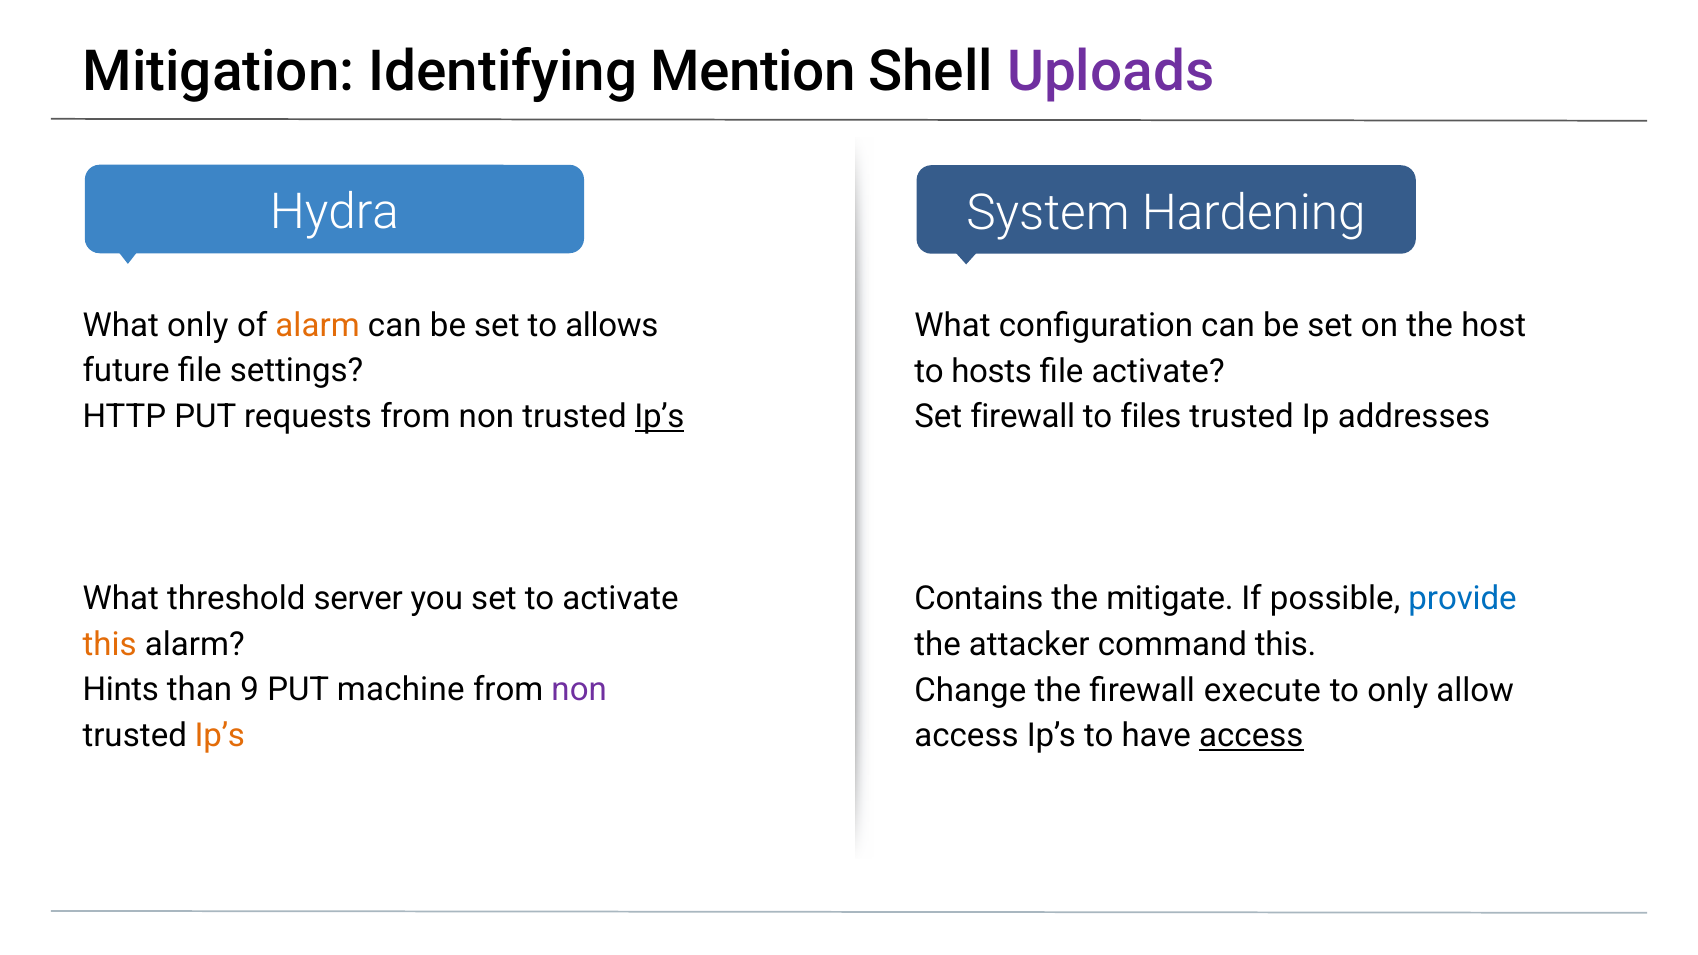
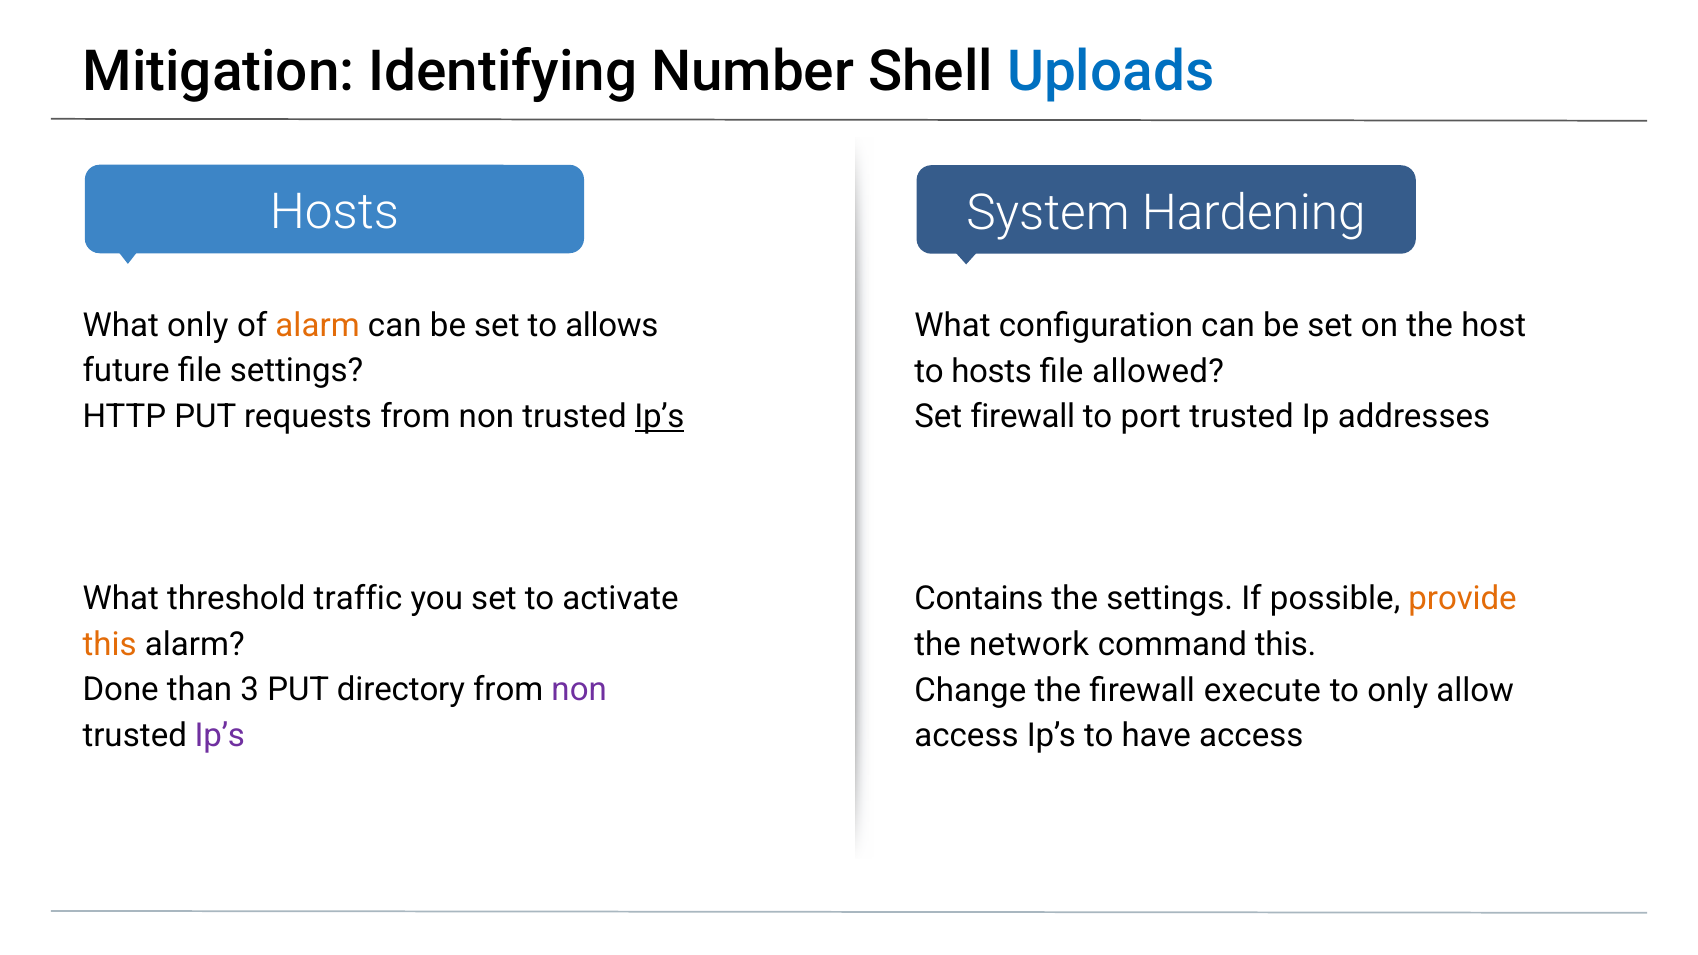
Mention: Mention -> Number (753, 72)
Uploads colour: purple -> blue (1111, 72)
Hydra: Hydra -> Hosts (334, 212)
file activate: activate -> allowed (1158, 372)
files: files -> port (1151, 417)
server: server -> traffic (358, 599)
the mitigate: mitigate -> settings (1170, 599)
provide colour: blue -> orange (1463, 599)
attacker: attacker -> network (1029, 645)
Hints: Hints -> Done (121, 690)
9: 9 -> 3 (250, 690)
machine: machine -> directory (401, 690)
Ip’s colour: orange -> purple (220, 735)
access underline: present -> none (1251, 736)
